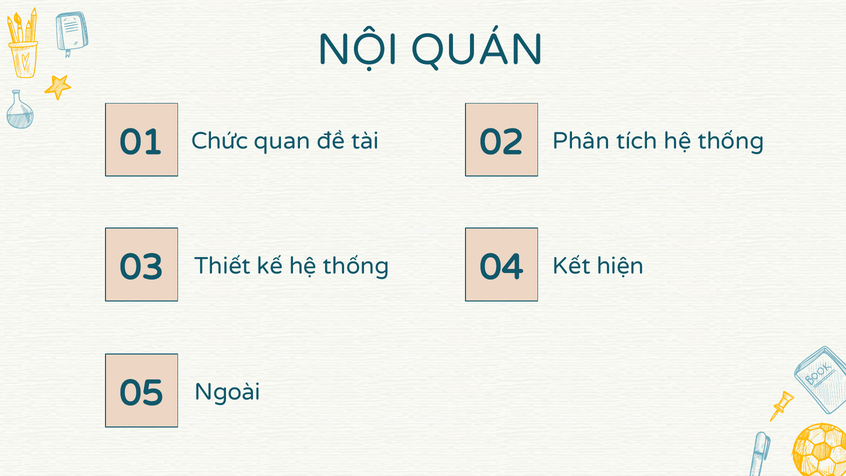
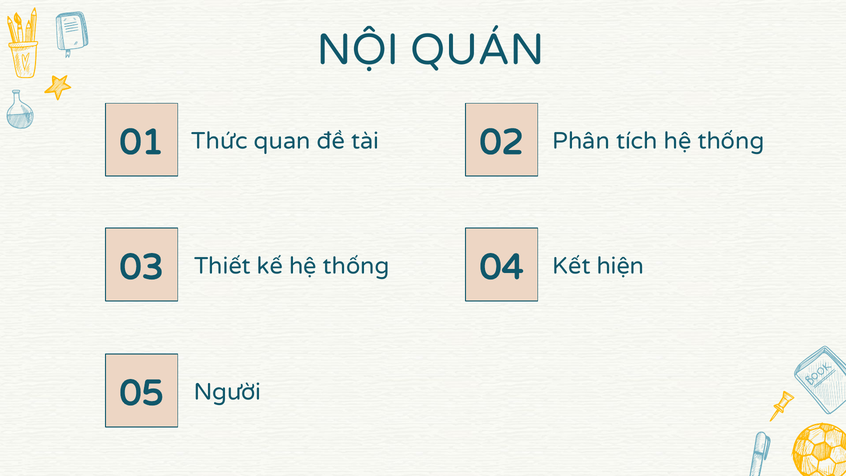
Chức: Chức -> Thức (219, 141)
Ngoài: Ngoài -> Người (228, 392)
